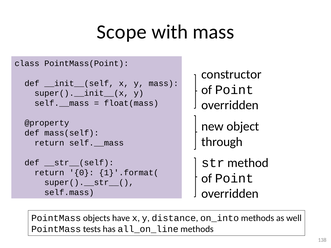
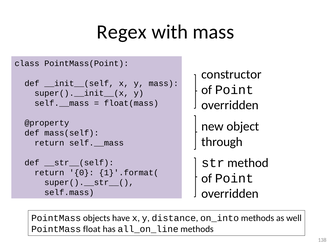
Scope: Scope -> Regex (122, 32)
tests: tests -> float (92, 229)
